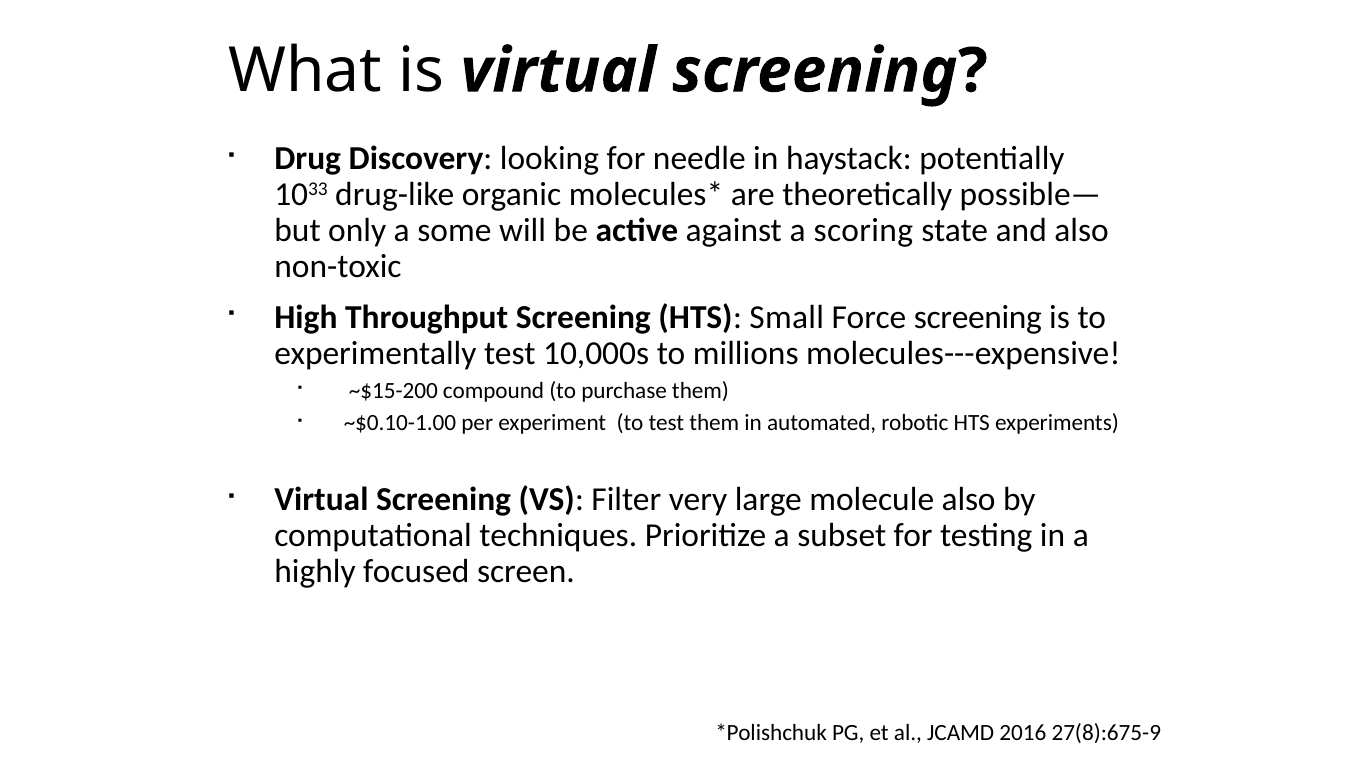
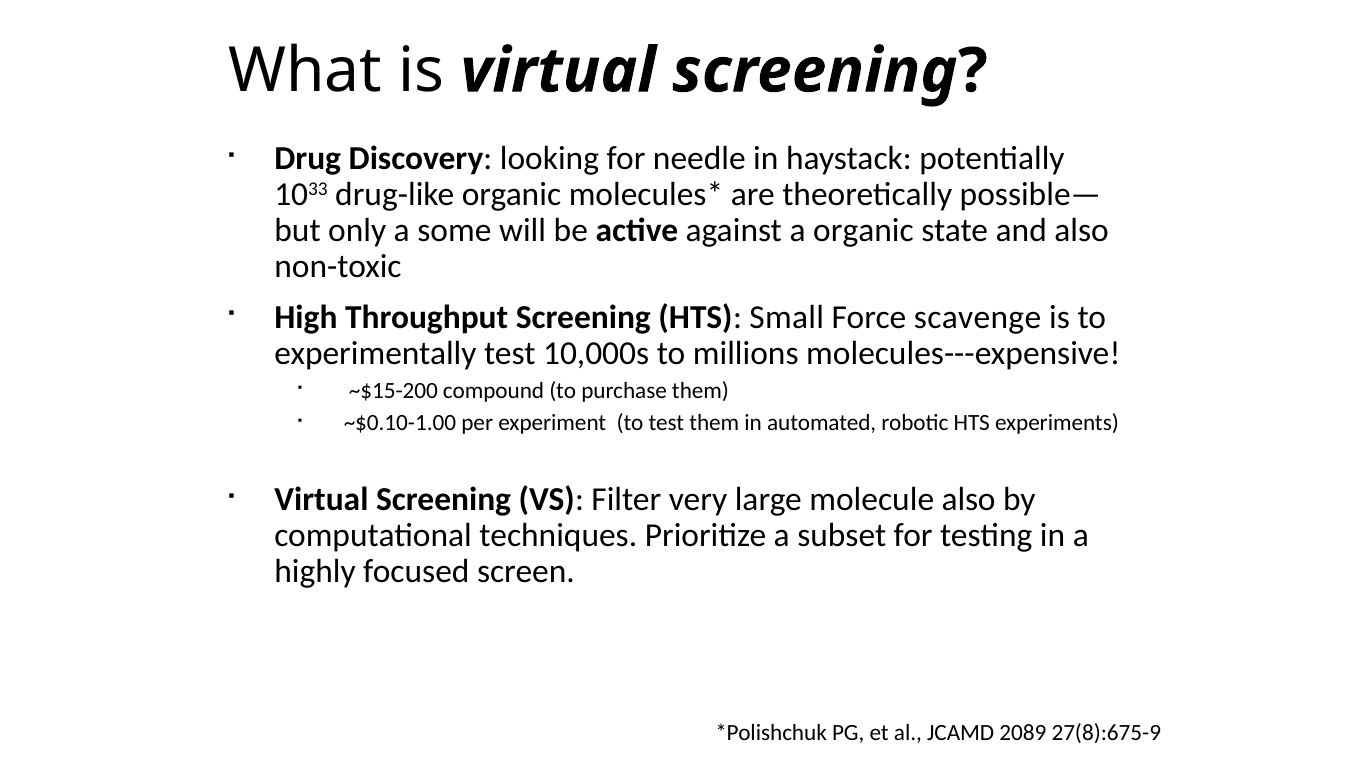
a scoring: scoring -> organic (863, 231)
Force screening: screening -> scavenge (978, 317)
2016: 2016 -> 2089 (1023, 732)
